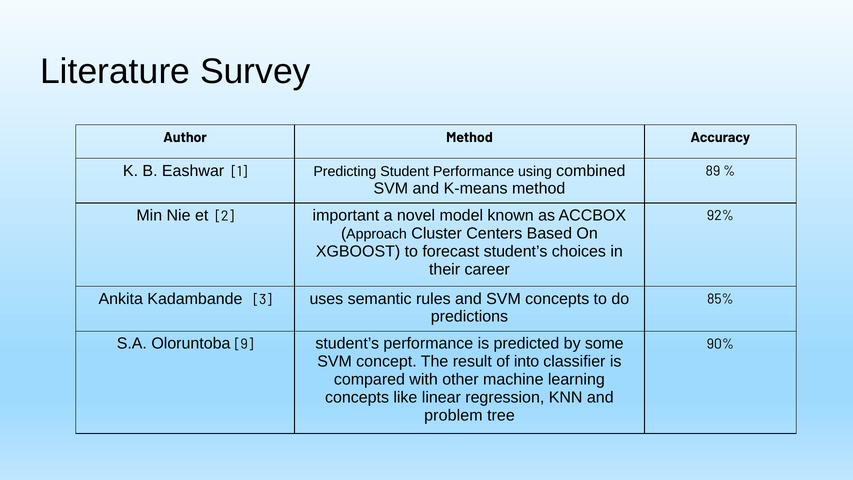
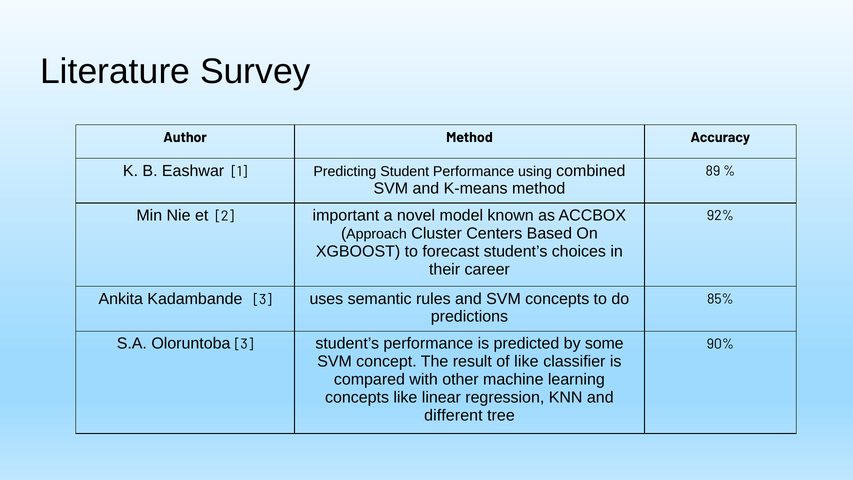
Oloruntoba 9: 9 -> 3 (244, 344)
of into: into -> like (526, 361)
problem: problem -> different (453, 415)
